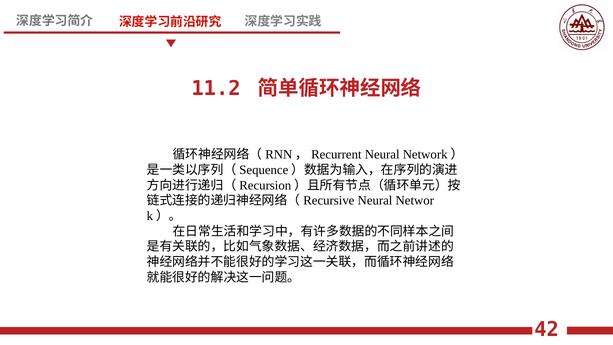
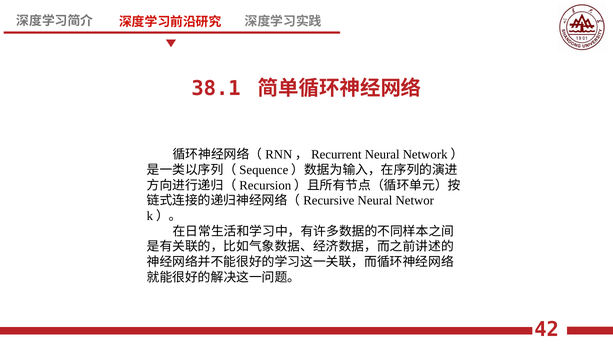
11.2: 11.2 -> 38.1 (216, 89)
